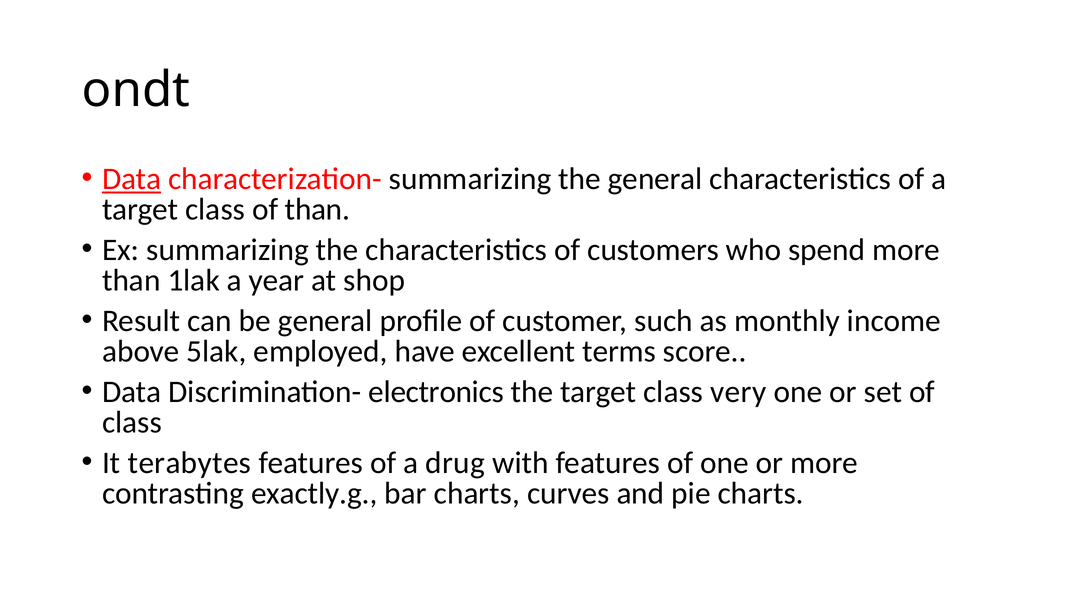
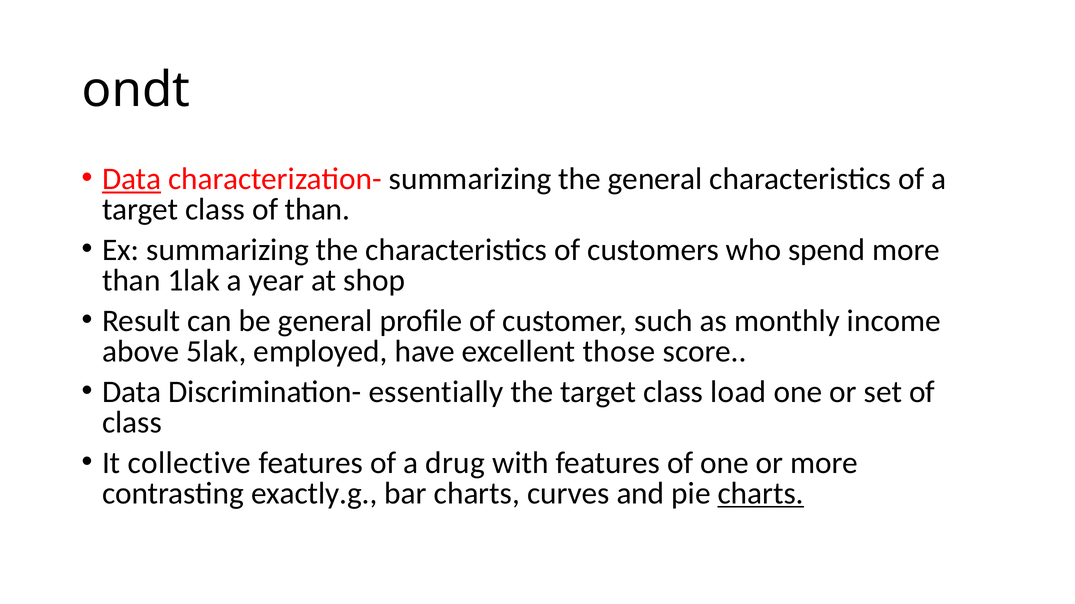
terms: terms -> those (619, 352)
electronics: electronics -> essentially (436, 392)
very: very -> load (738, 392)
terabytes: terabytes -> collective (189, 463)
charts underline: none -> present (761, 494)
